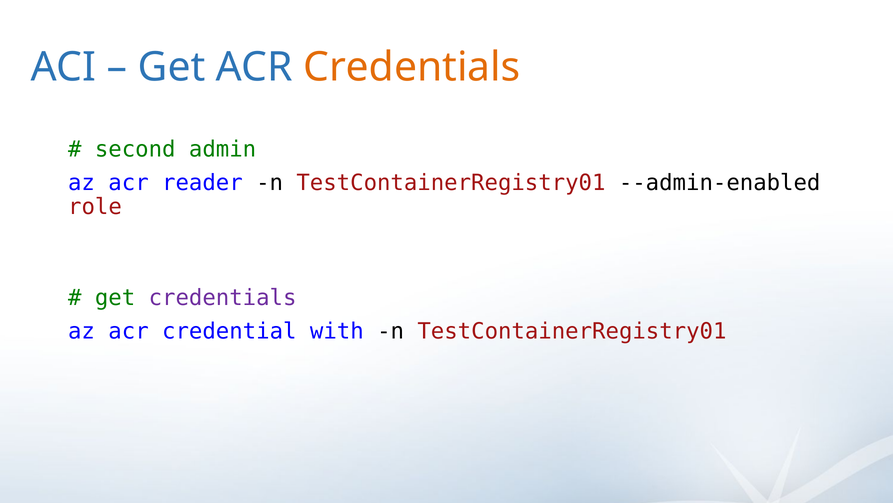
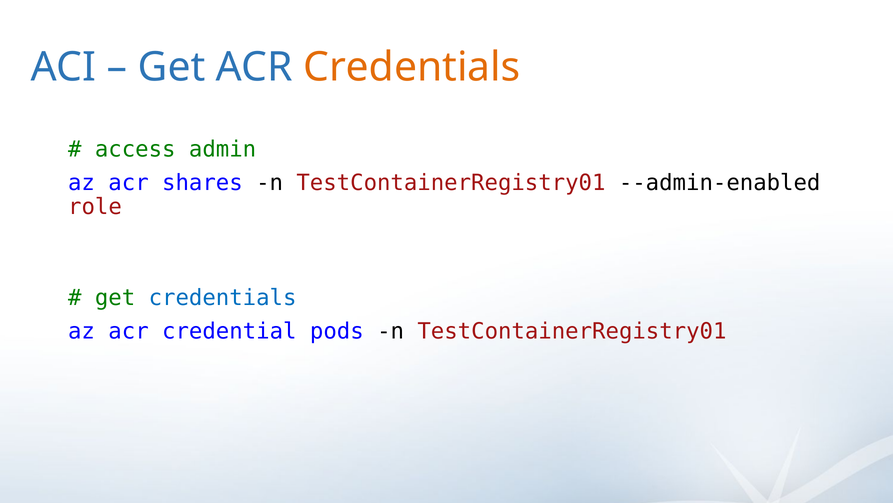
second: second -> access (135, 149)
reader: reader -> shares (202, 182)
credentials colour: purple -> blue (223, 297)
with: with -> pods (337, 331)
